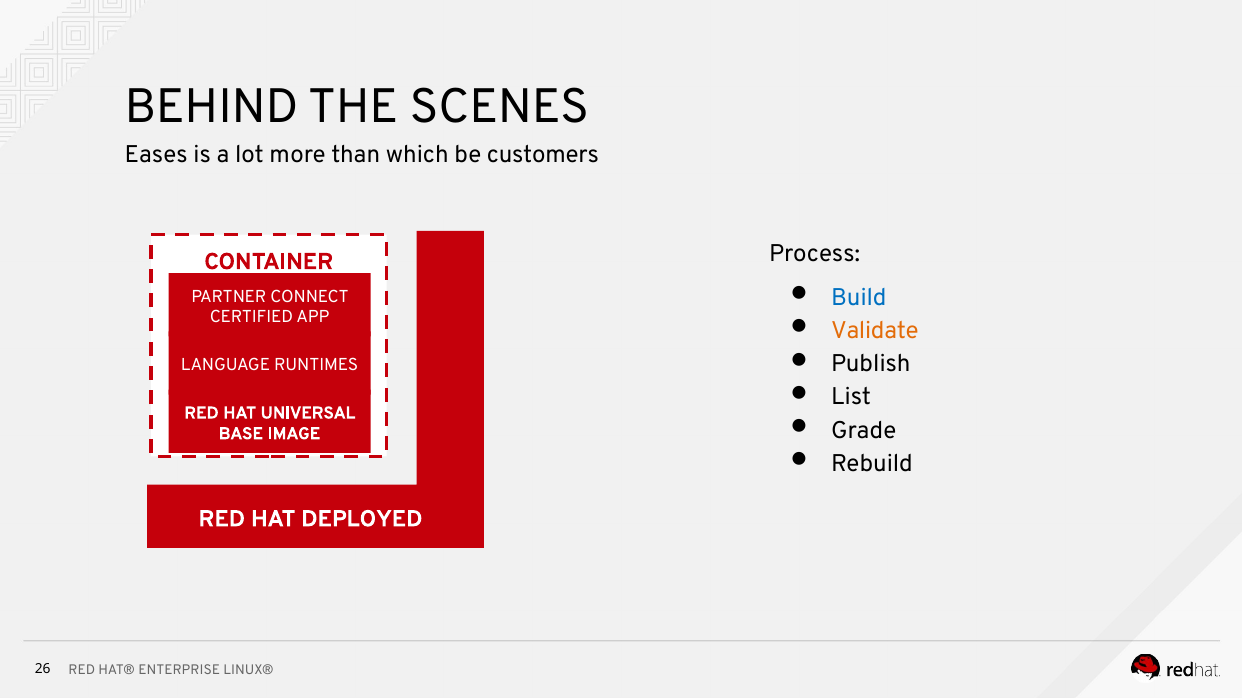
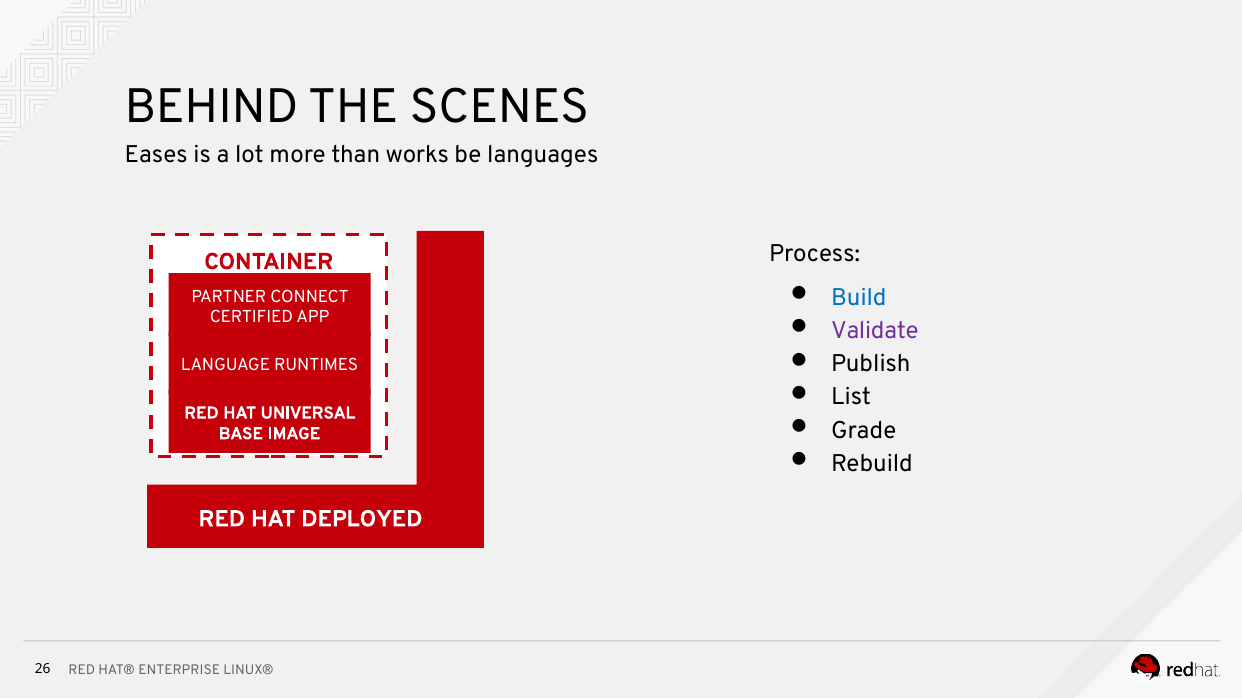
which: which -> works (417, 155)
customers: customers -> languages (543, 155)
Validate colour: orange -> purple (875, 331)
